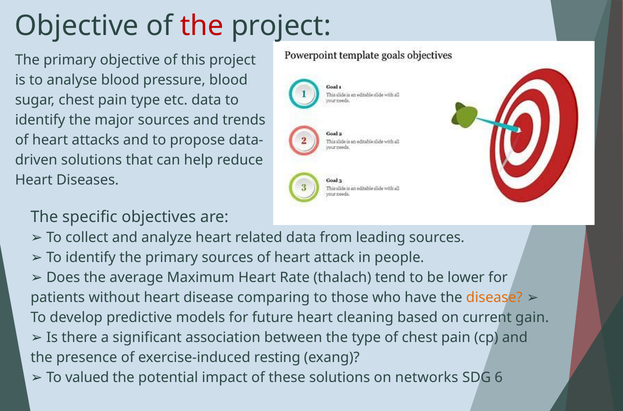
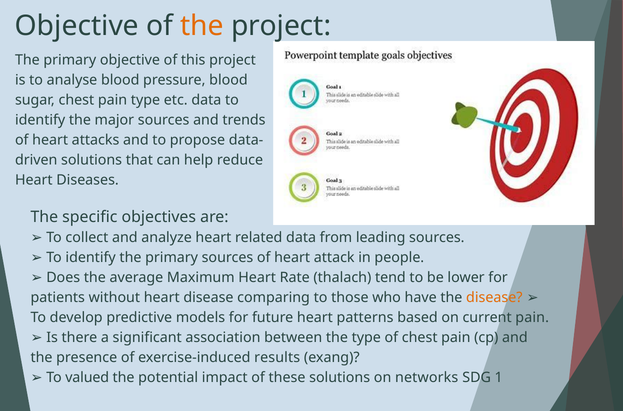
the colour: red -> orange (202, 26)
cleaning: cleaning -> patterns (365, 317)
current gain: gain -> pain (532, 317)
resting: resting -> results (277, 357)
6: 6 -> 1 (499, 377)
